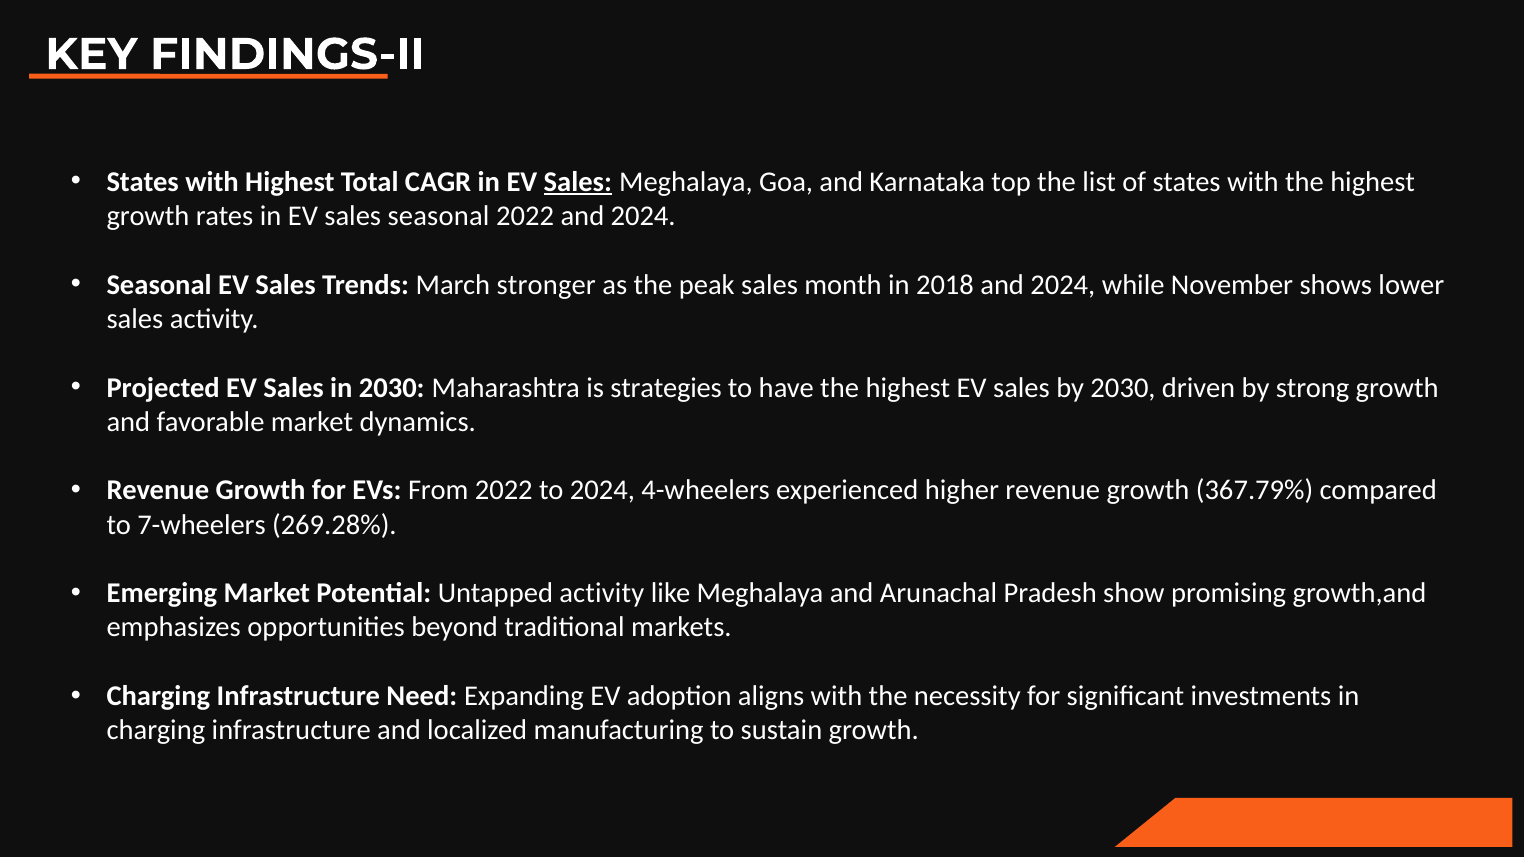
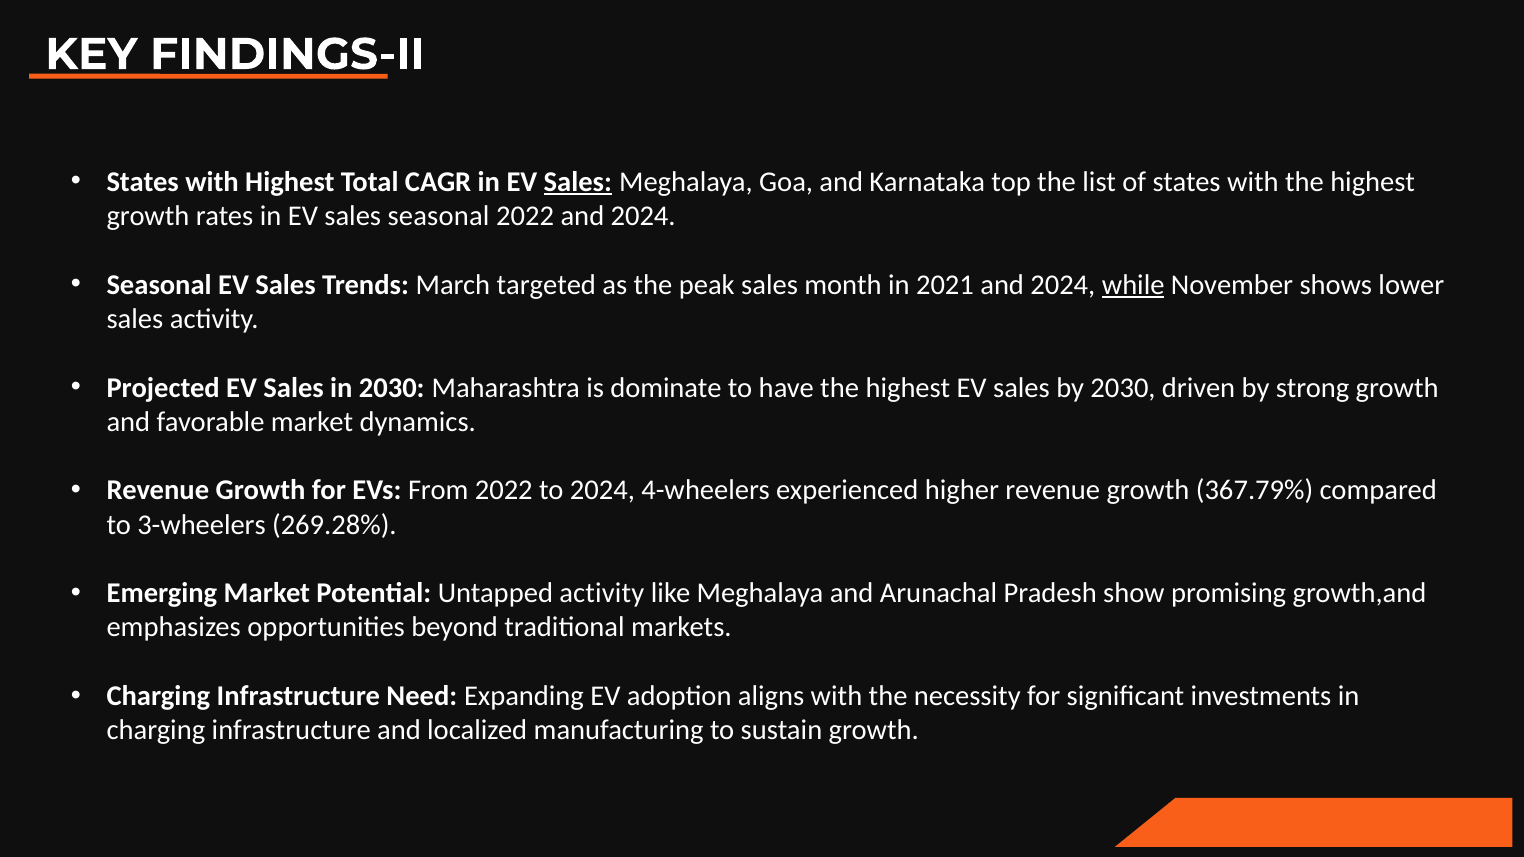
stronger: stronger -> targeted (546, 285)
2018: 2018 -> 2021 (945, 285)
while underline: none -> present (1133, 285)
strategies: strategies -> dominate (666, 388)
7-wheelers: 7-wheelers -> 3-wheelers (202, 525)
